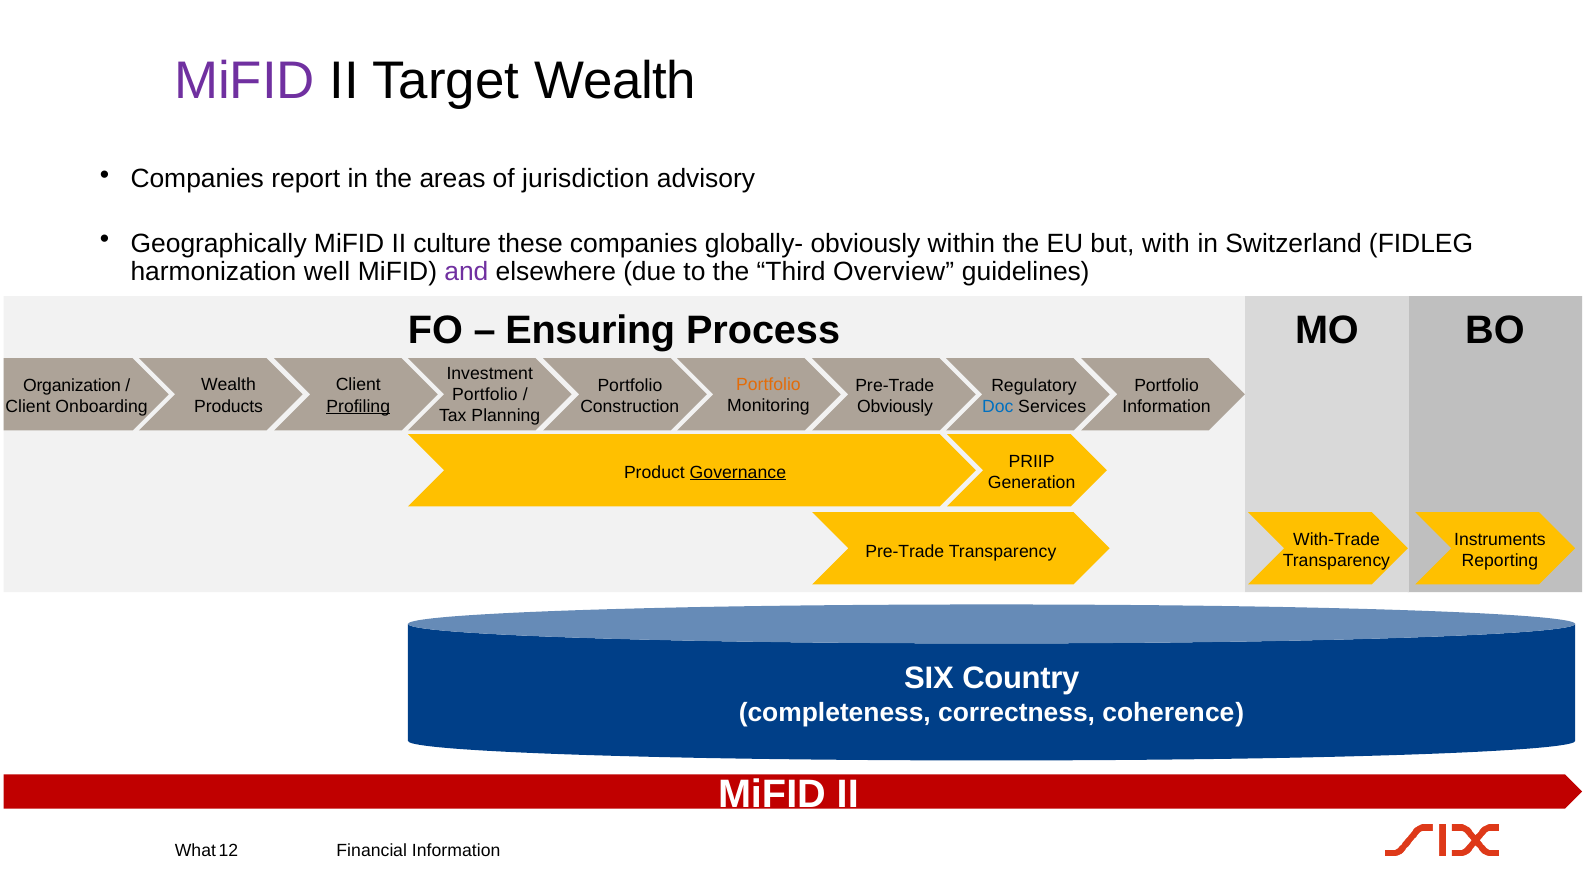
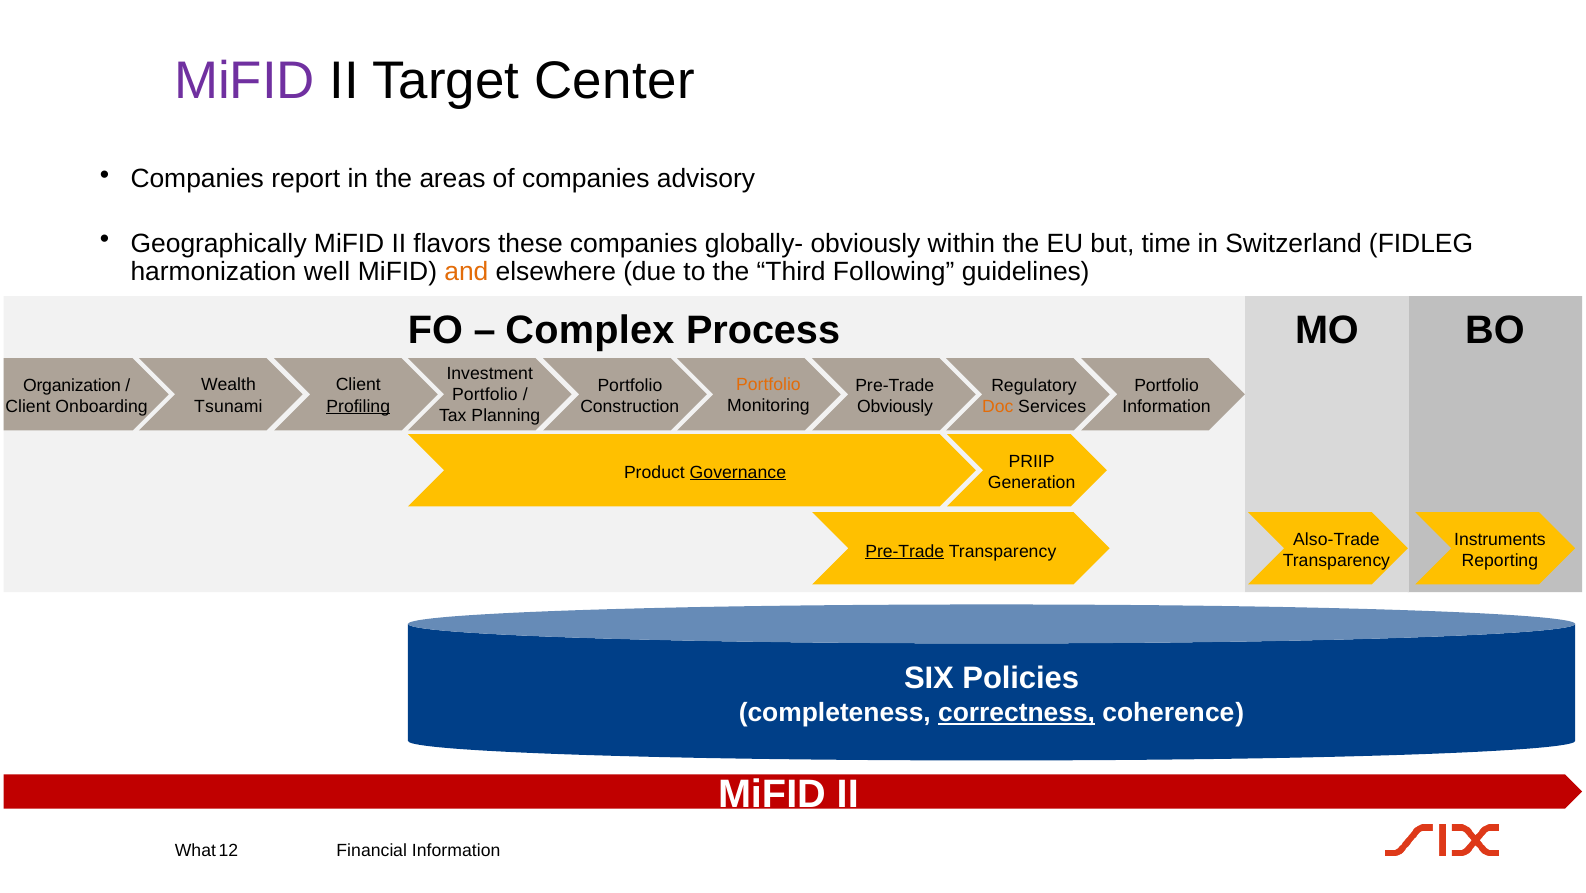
Target Wealth: Wealth -> Center (615, 81)
of jurisdiction: jurisdiction -> companies (586, 179)
culture: culture -> flavors (452, 243)
with: with -> time (1166, 243)
and colour: purple -> orange (466, 272)
Overview: Overview -> Following (894, 272)
Ensuring: Ensuring -> Complex (590, 330)
Products: Products -> Tsunami (228, 406)
Doc colour: blue -> orange (998, 407)
With-Trade: With-Trade -> Also-Trade (1336, 540)
Pre-Trade underline: none -> present (905, 551)
Country: Country -> Policies (1021, 678)
correctness underline: none -> present (1017, 713)
